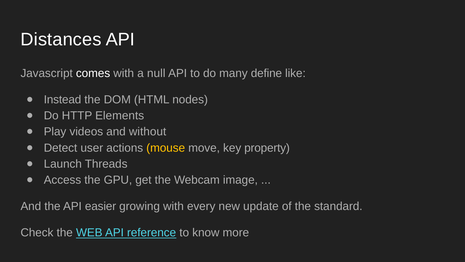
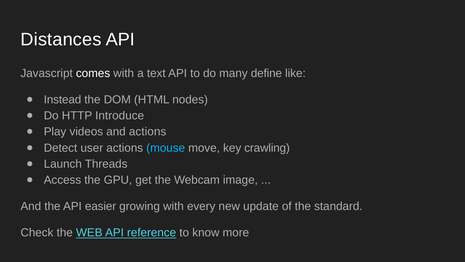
null: null -> text (156, 73)
Elements: Elements -> Introduce (120, 116)
and without: without -> actions (148, 132)
mouse colour: yellow -> light blue (166, 148)
property: property -> crawling (267, 148)
